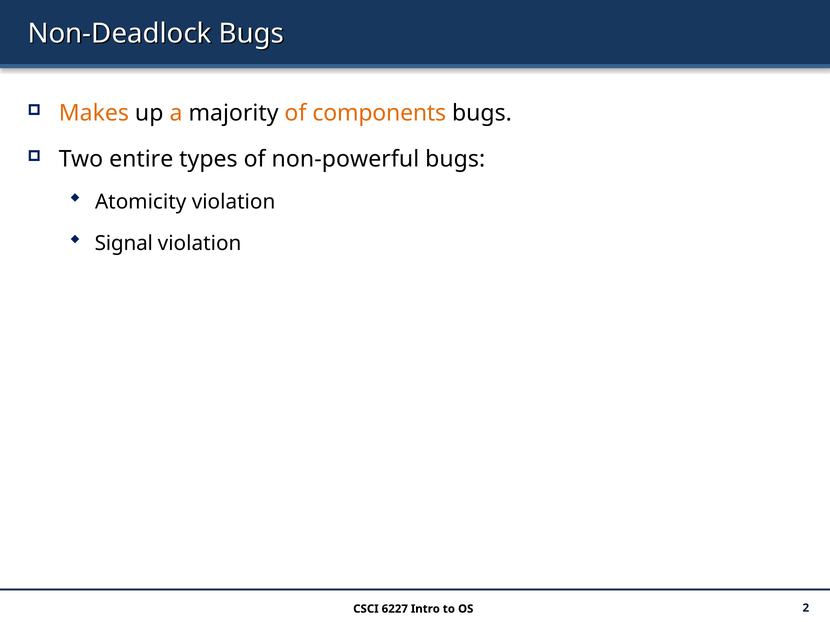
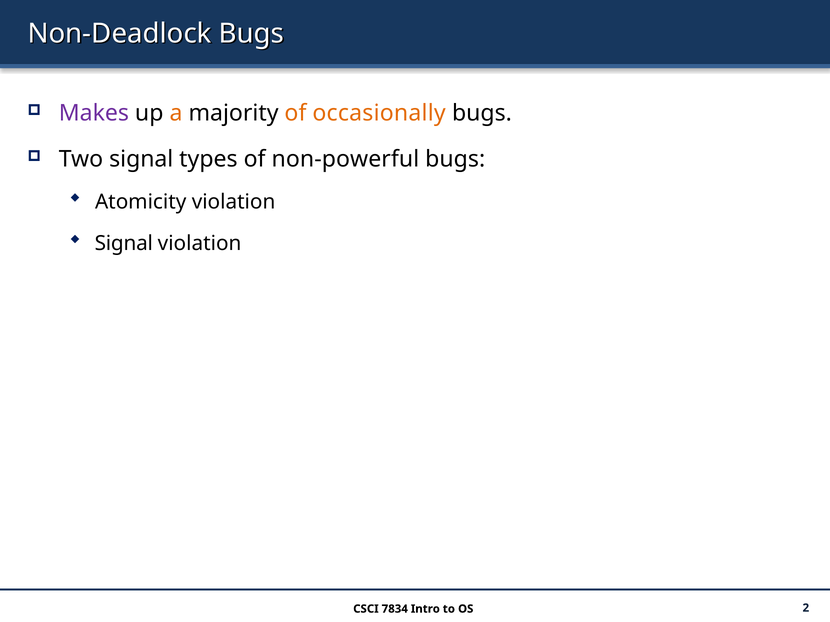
Makes colour: orange -> purple (94, 113)
components: components -> occasionally (379, 113)
Two entire: entire -> signal (141, 159)
6227: 6227 -> 7834 (395, 609)
